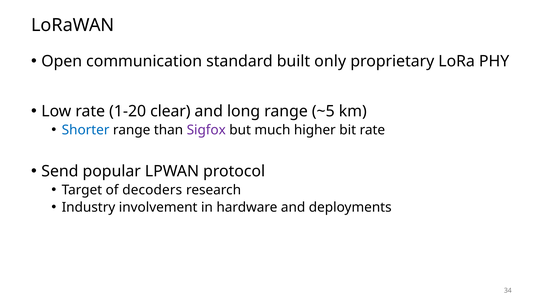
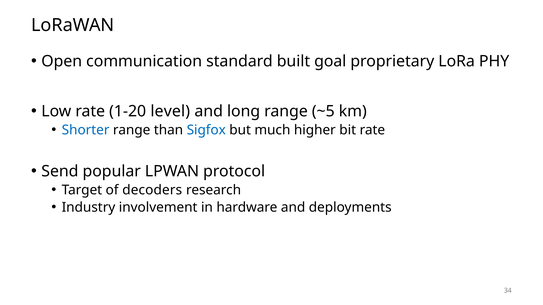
only: only -> goal (330, 61)
clear: clear -> level (170, 111)
Sigfox colour: purple -> blue (206, 130)
